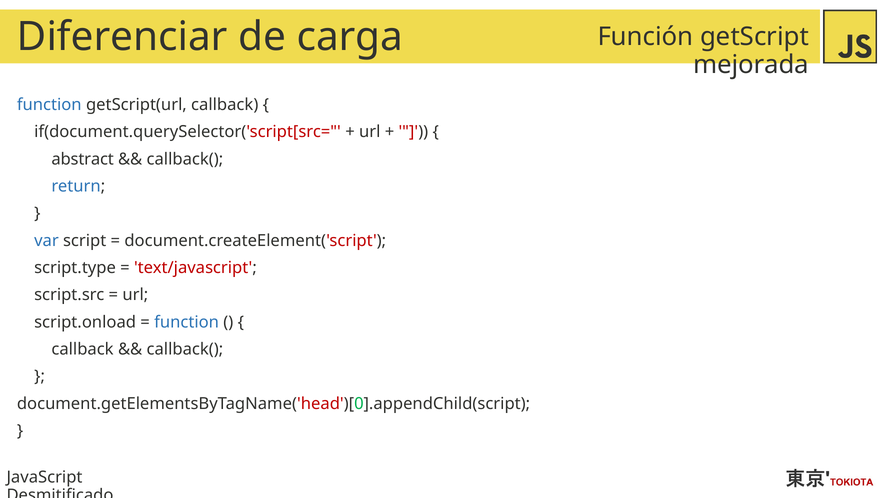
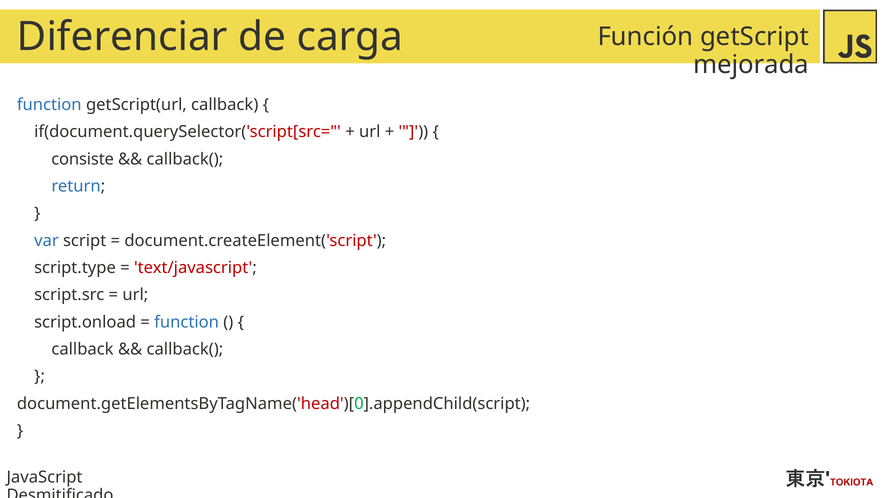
abstract: abstract -> consiste (83, 159)
